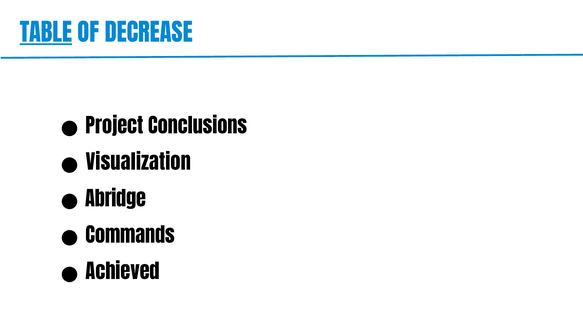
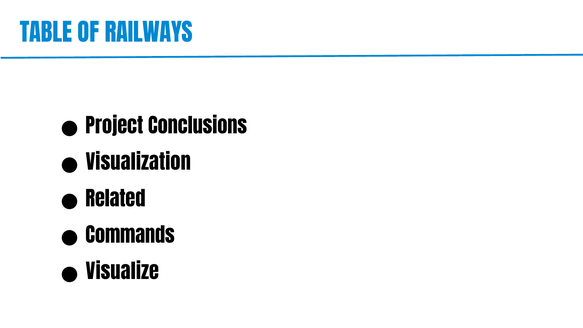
TABLE underline: present -> none (46, 34)
DECREASE: DECREASE -> RAILWAYS (149, 34)
Abridge: Abridge -> Related (116, 200)
Achieved: Achieved -> Visualize (123, 273)
